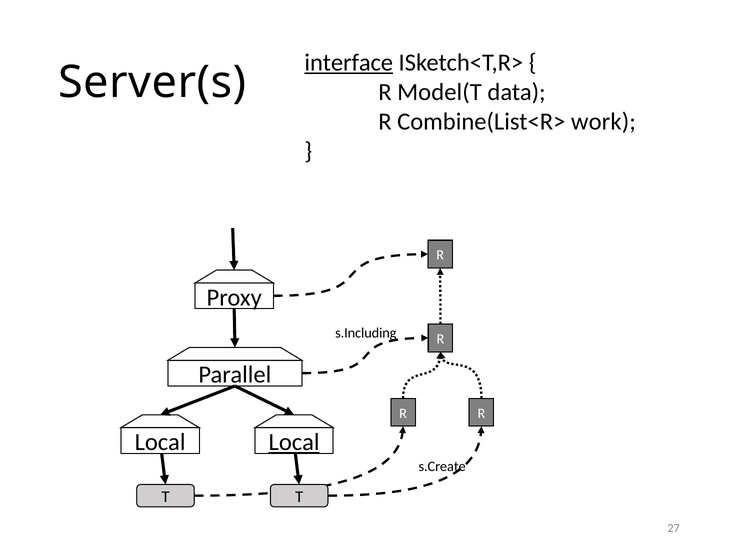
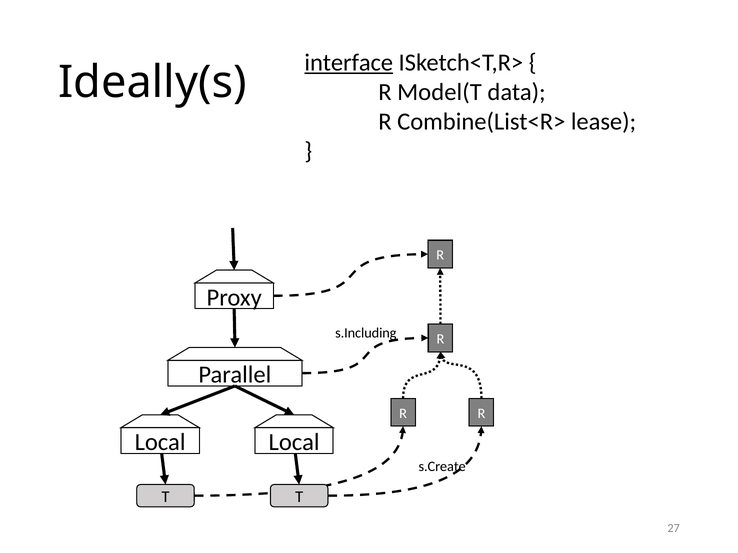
Server(s: Server(s -> Ideally(s (152, 83)
work: work -> lease (604, 122)
Local underline: present -> none (294, 443)
